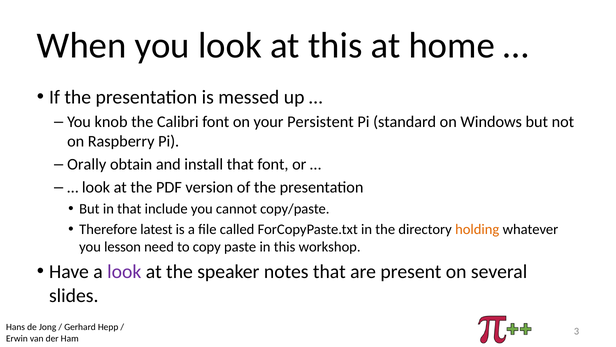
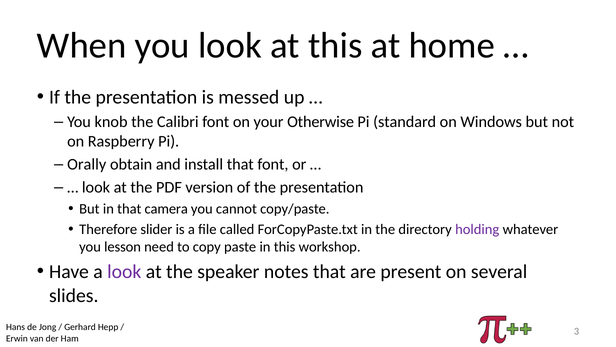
Persistent: Persistent -> Otherwise (321, 122)
include: include -> camera (166, 209)
latest: latest -> slider (156, 229)
holding colour: orange -> purple (477, 229)
